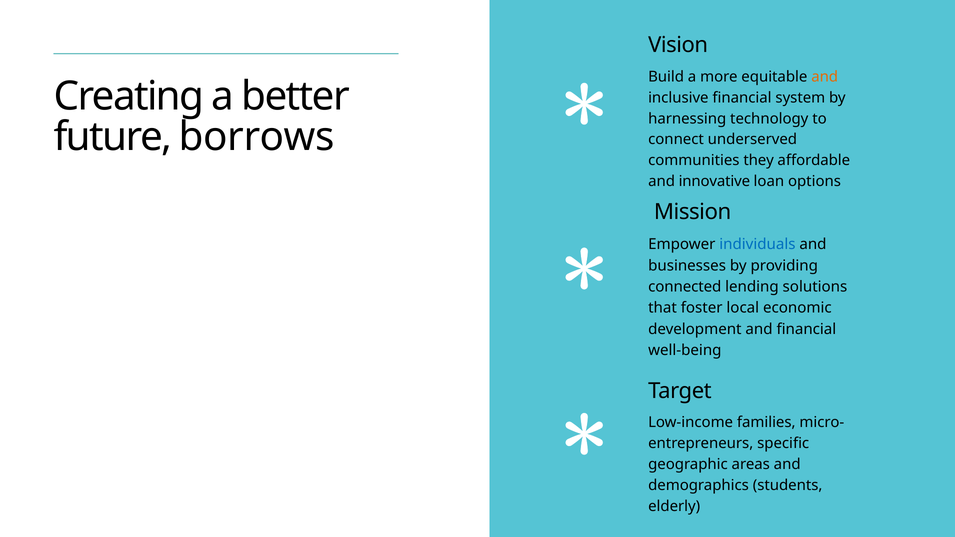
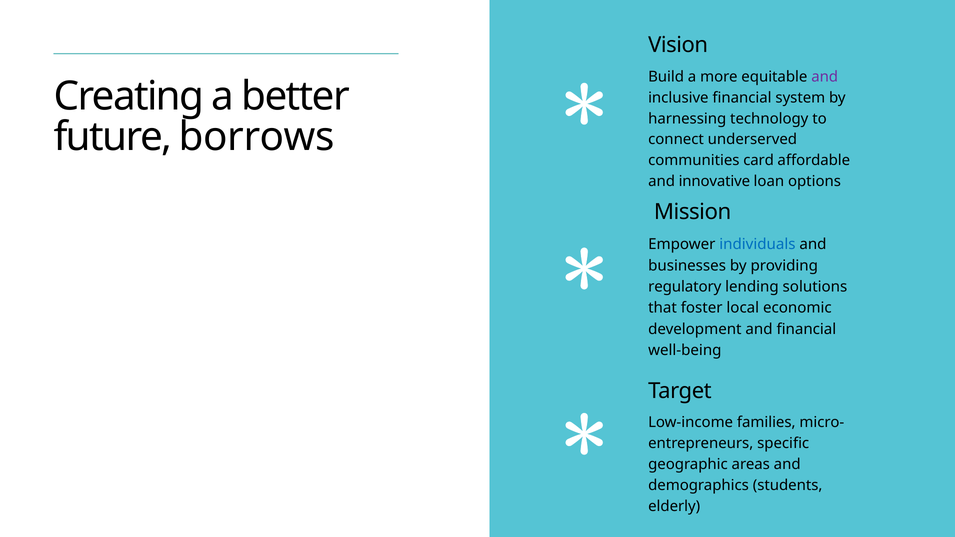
and colour: orange -> purple (825, 77)
they: they -> card (759, 161)
connected: connected -> regulatory (685, 287)
